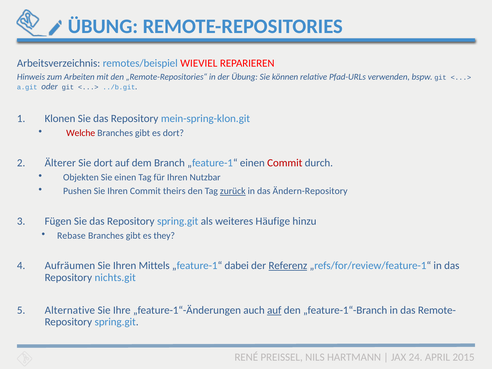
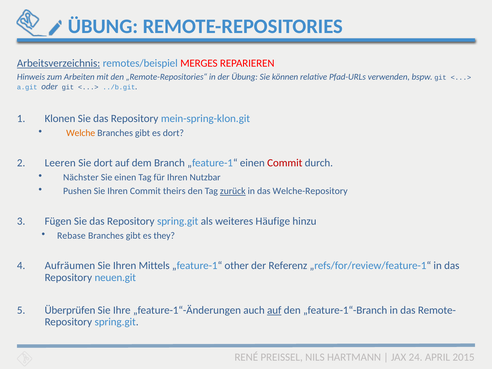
Arbeitsverzeichnis underline: none -> present (59, 63)
WIEVIEL: WIEVIEL -> MERGES (199, 63)
Welche colour: red -> orange (81, 133)
Älterer: Älterer -> Leeren (60, 163)
Objekten: Objekten -> Nächster (81, 177)
Ändern-Repository: Ändern-Repository -> Welche-Repository (310, 191)
dabei: dabei -> other (237, 266)
Referenz underline: present -> none (288, 266)
nichts.git: nichts.git -> neuen.git (115, 277)
Alternative: Alternative -> Überprüfen (70, 310)
